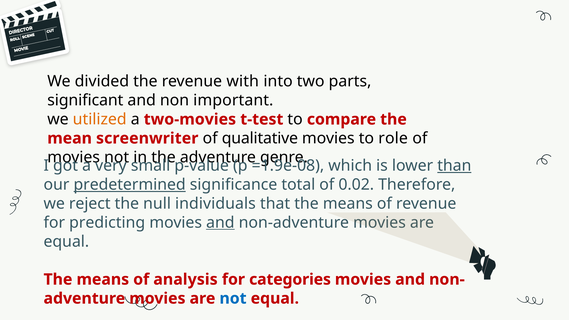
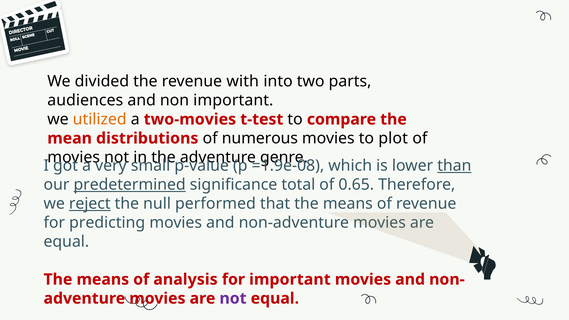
significant: significant -> audiences (85, 100)
screenwriter: screenwriter -> distributions (147, 138)
qualitative: qualitative -> numerous (260, 138)
role: role -> plot (393, 138)
0.02: 0.02 -> 0.65 (356, 185)
reject underline: none -> present (90, 204)
individuals: individuals -> performed (215, 204)
and underline: present -> none (220, 223)
for categories: categories -> important (290, 280)
not colour: blue -> purple (233, 298)
